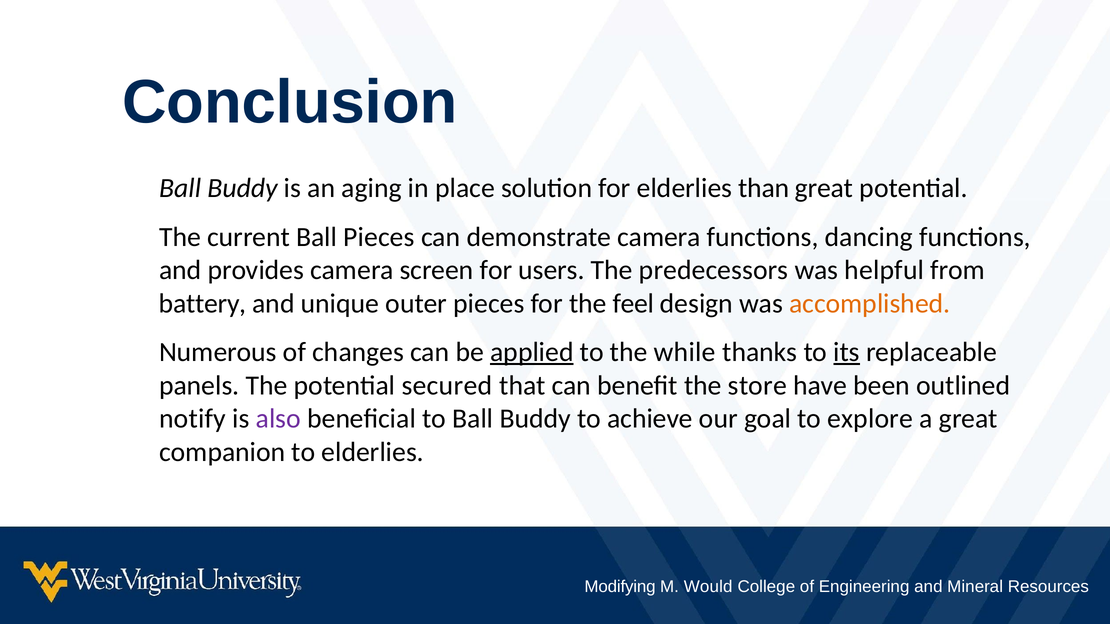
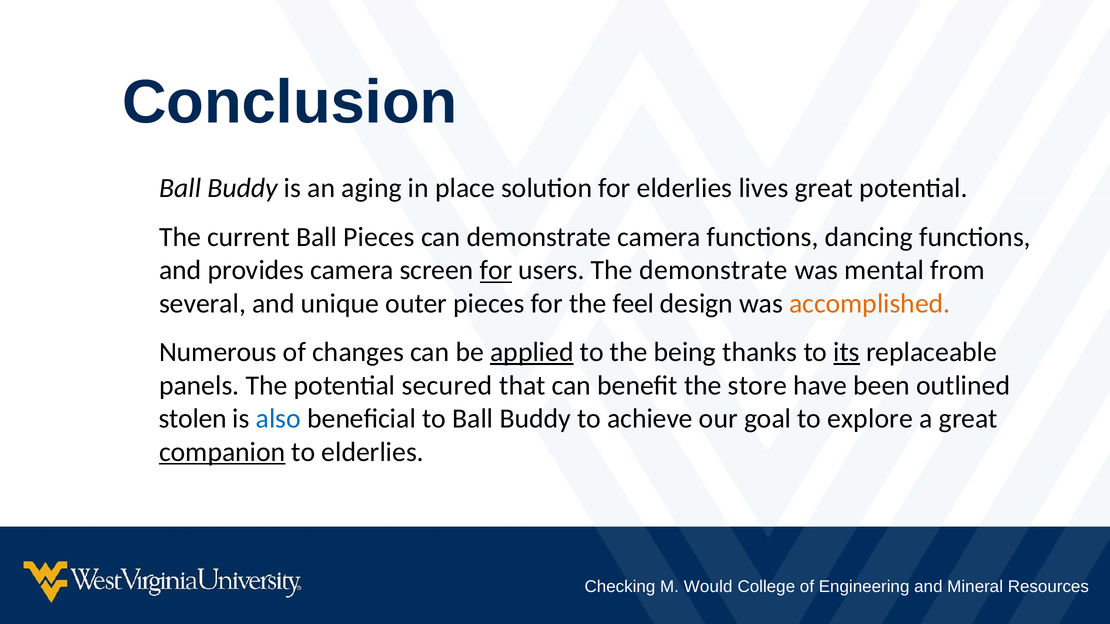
than: than -> lives (764, 188)
for underline: none -> present (496, 270)
The predecessors: predecessors -> demonstrate (713, 270)
helpful: helpful -> mental (884, 270)
battery: battery -> several (203, 304)
while: while -> being (685, 352)
notify: notify -> stolen (193, 419)
also colour: purple -> blue (278, 419)
companion underline: none -> present (222, 452)
Modifying: Modifying -> Checking (620, 587)
